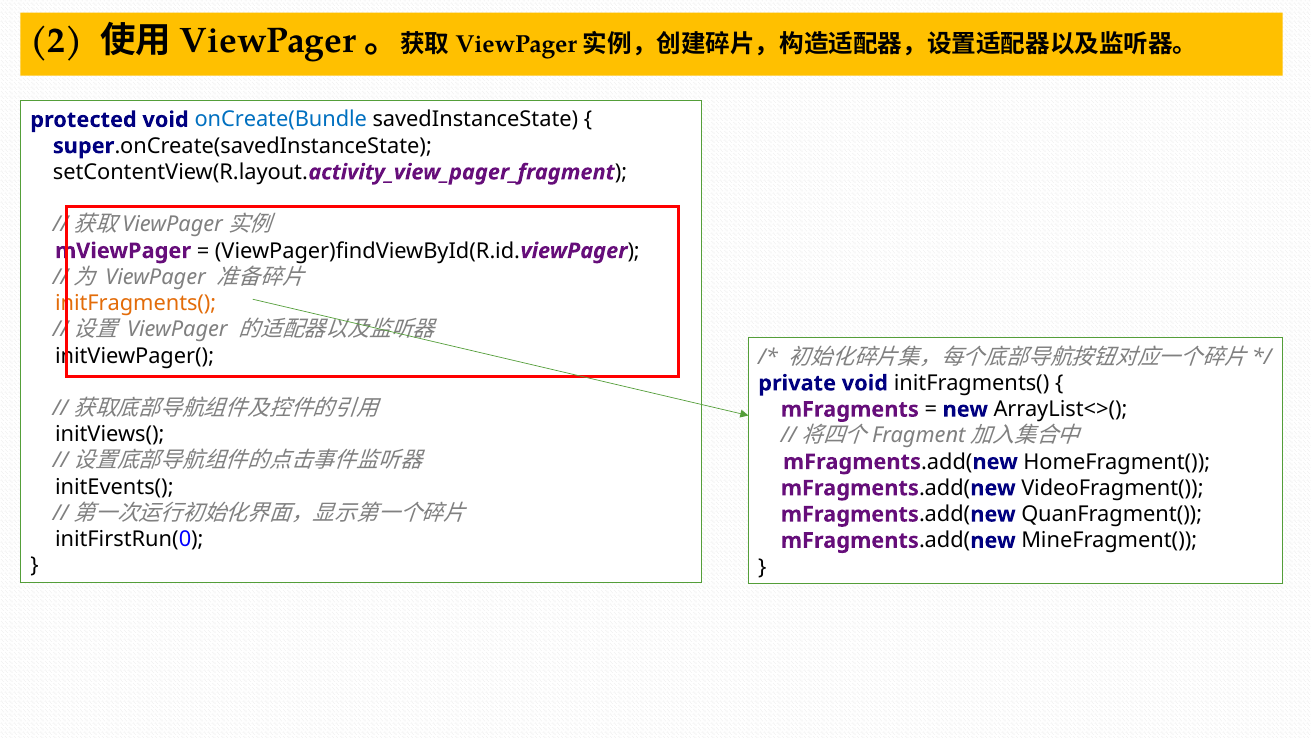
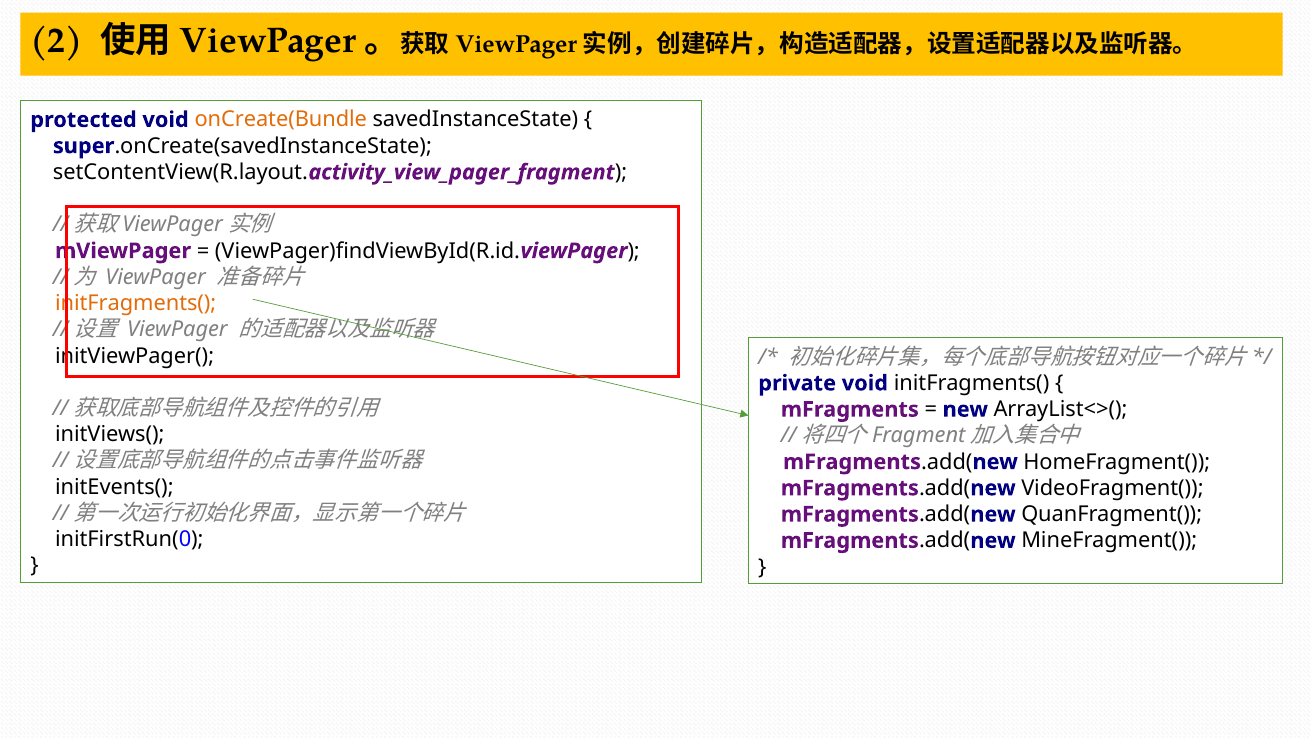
onCreate(Bundle colour: blue -> orange (281, 120)
